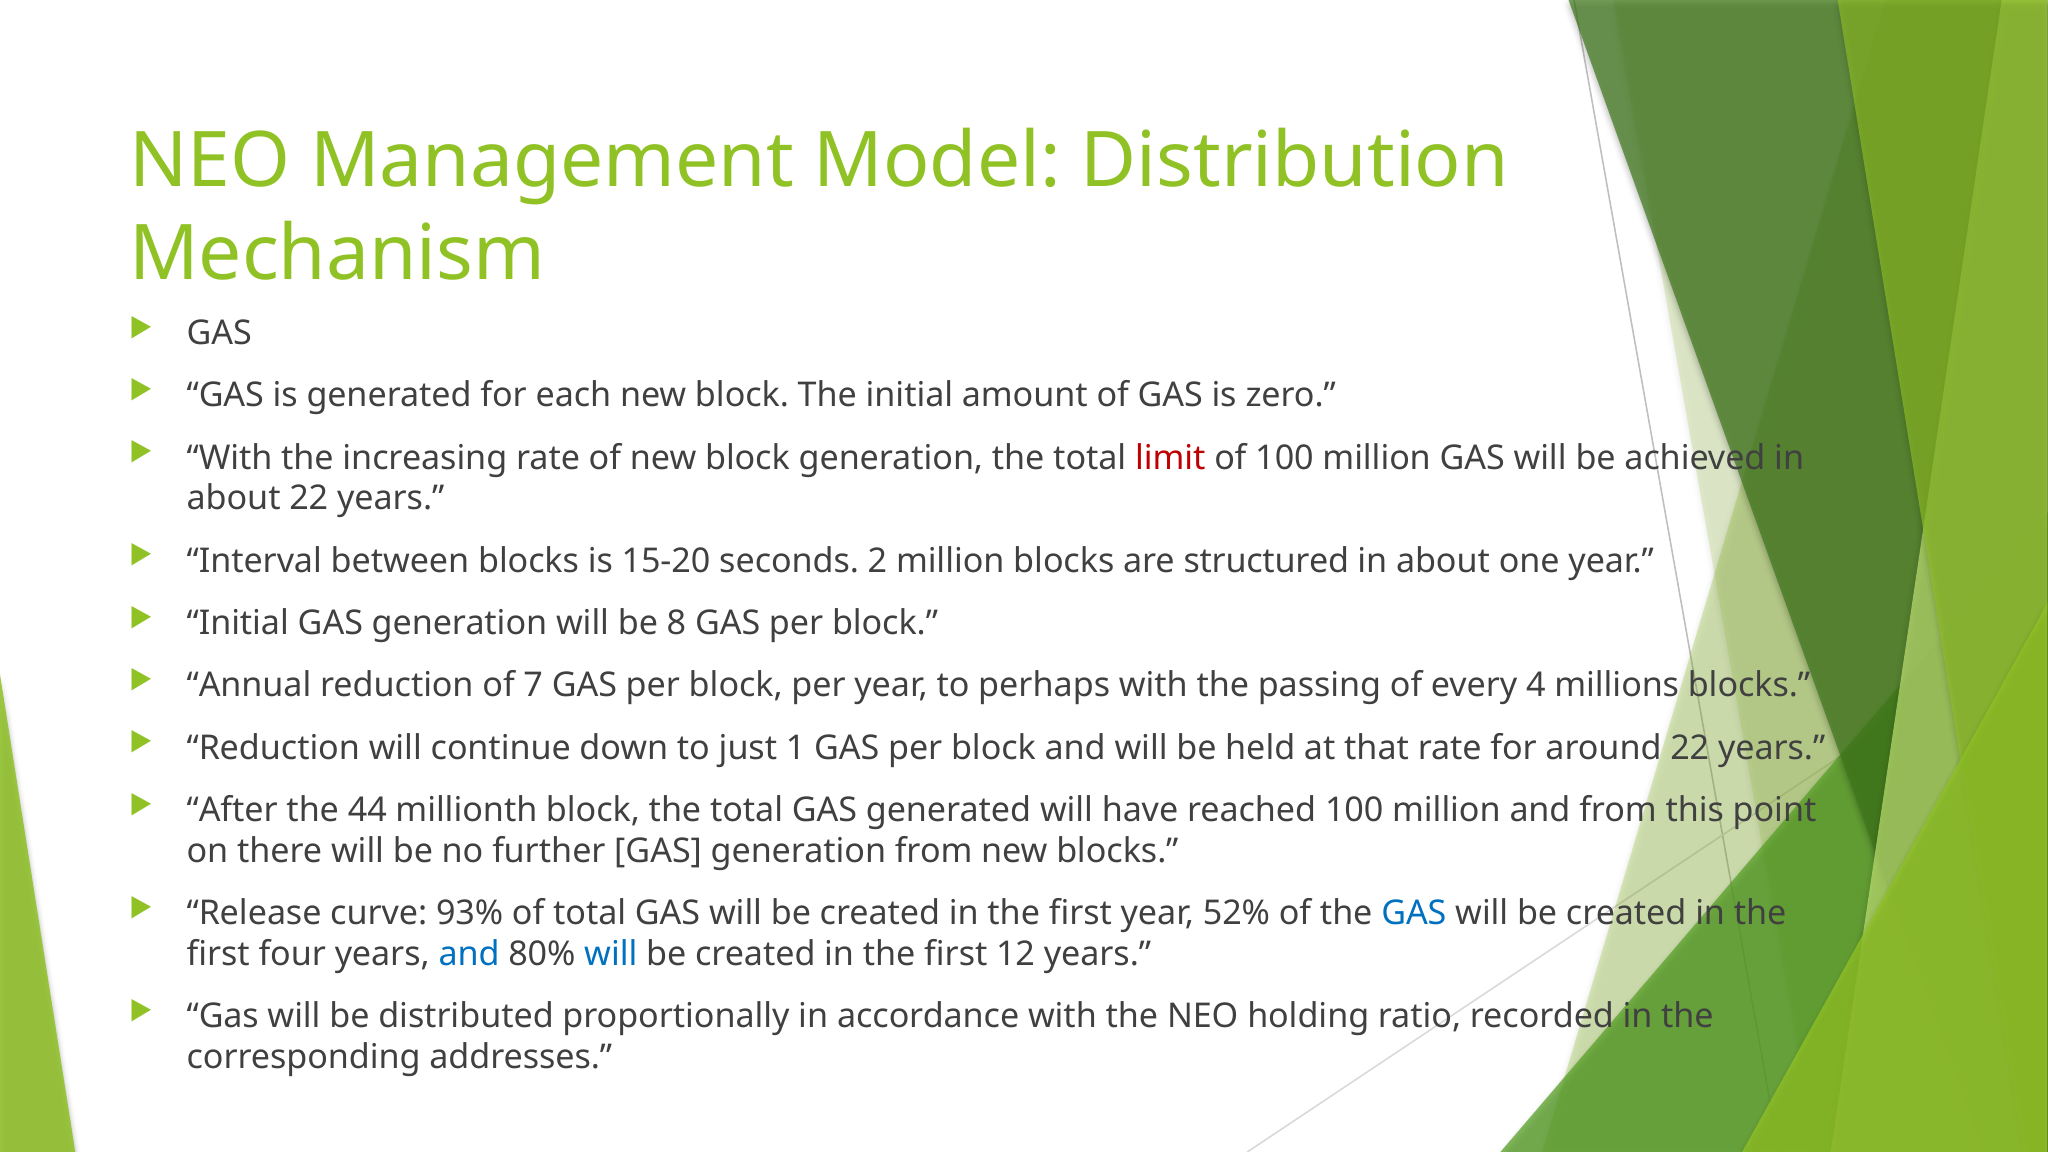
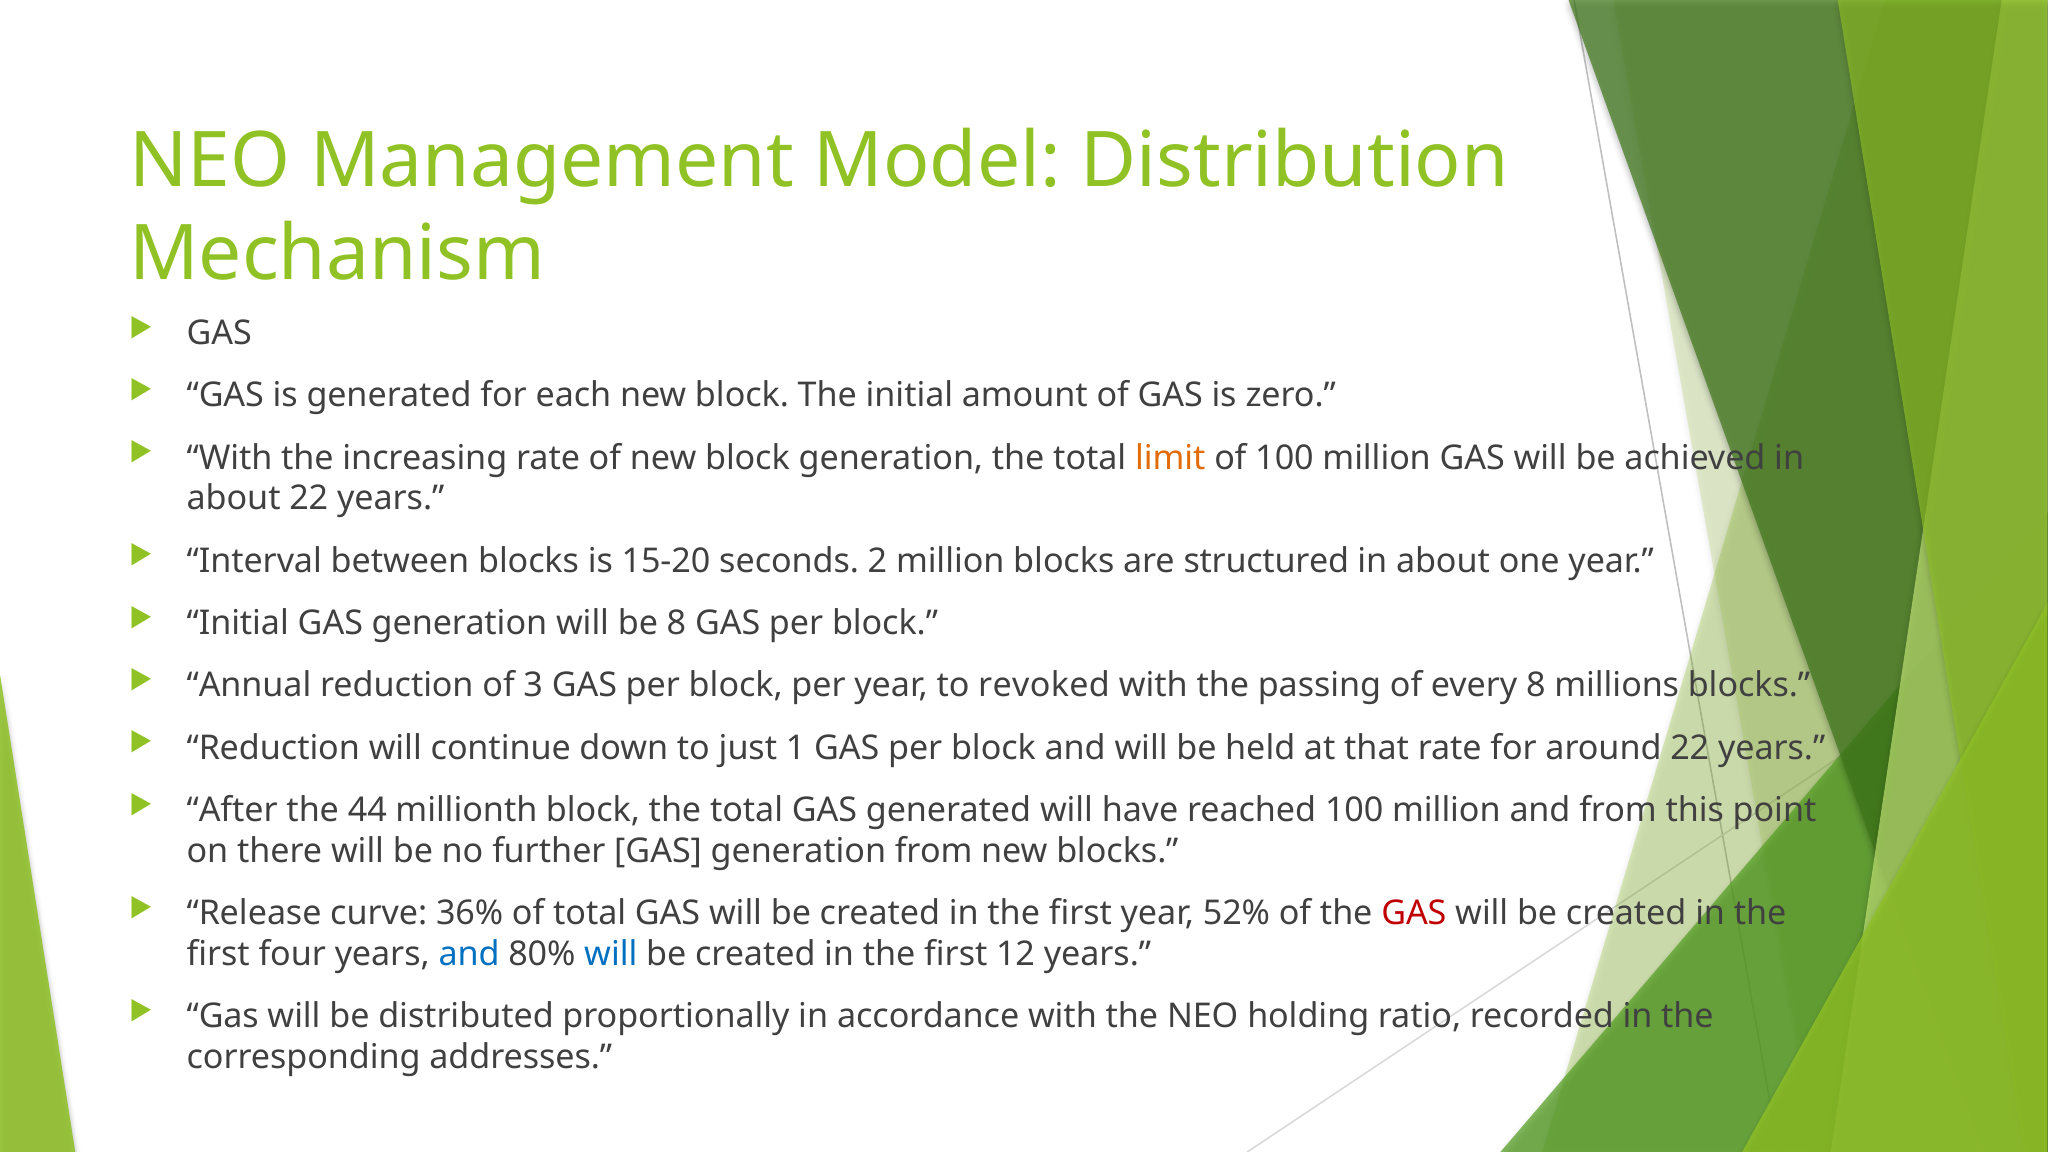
limit colour: red -> orange (1170, 458)
7: 7 -> 3 (533, 686)
perhaps: perhaps -> revoked (1044, 686)
every 4: 4 -> 8 (1536, 686)
93%: 93% -> 36% (470, 913)
GAS colour: blue -> red (1414, 913)
